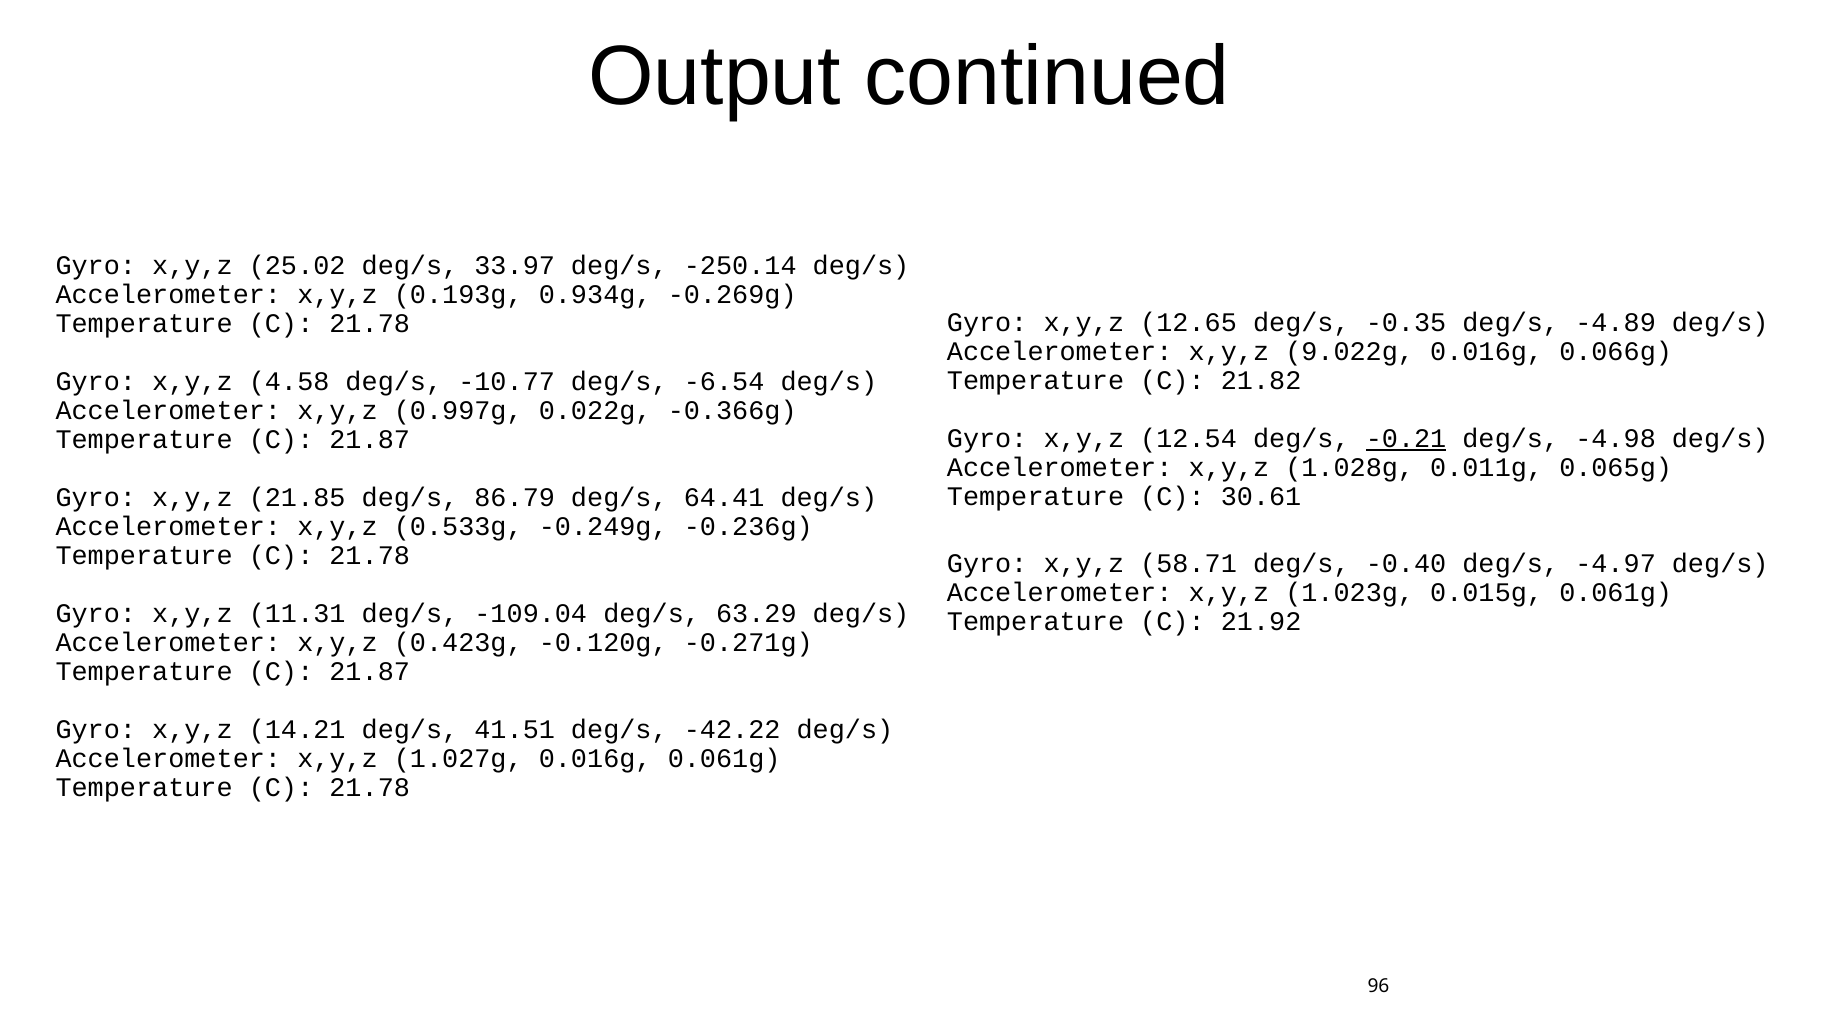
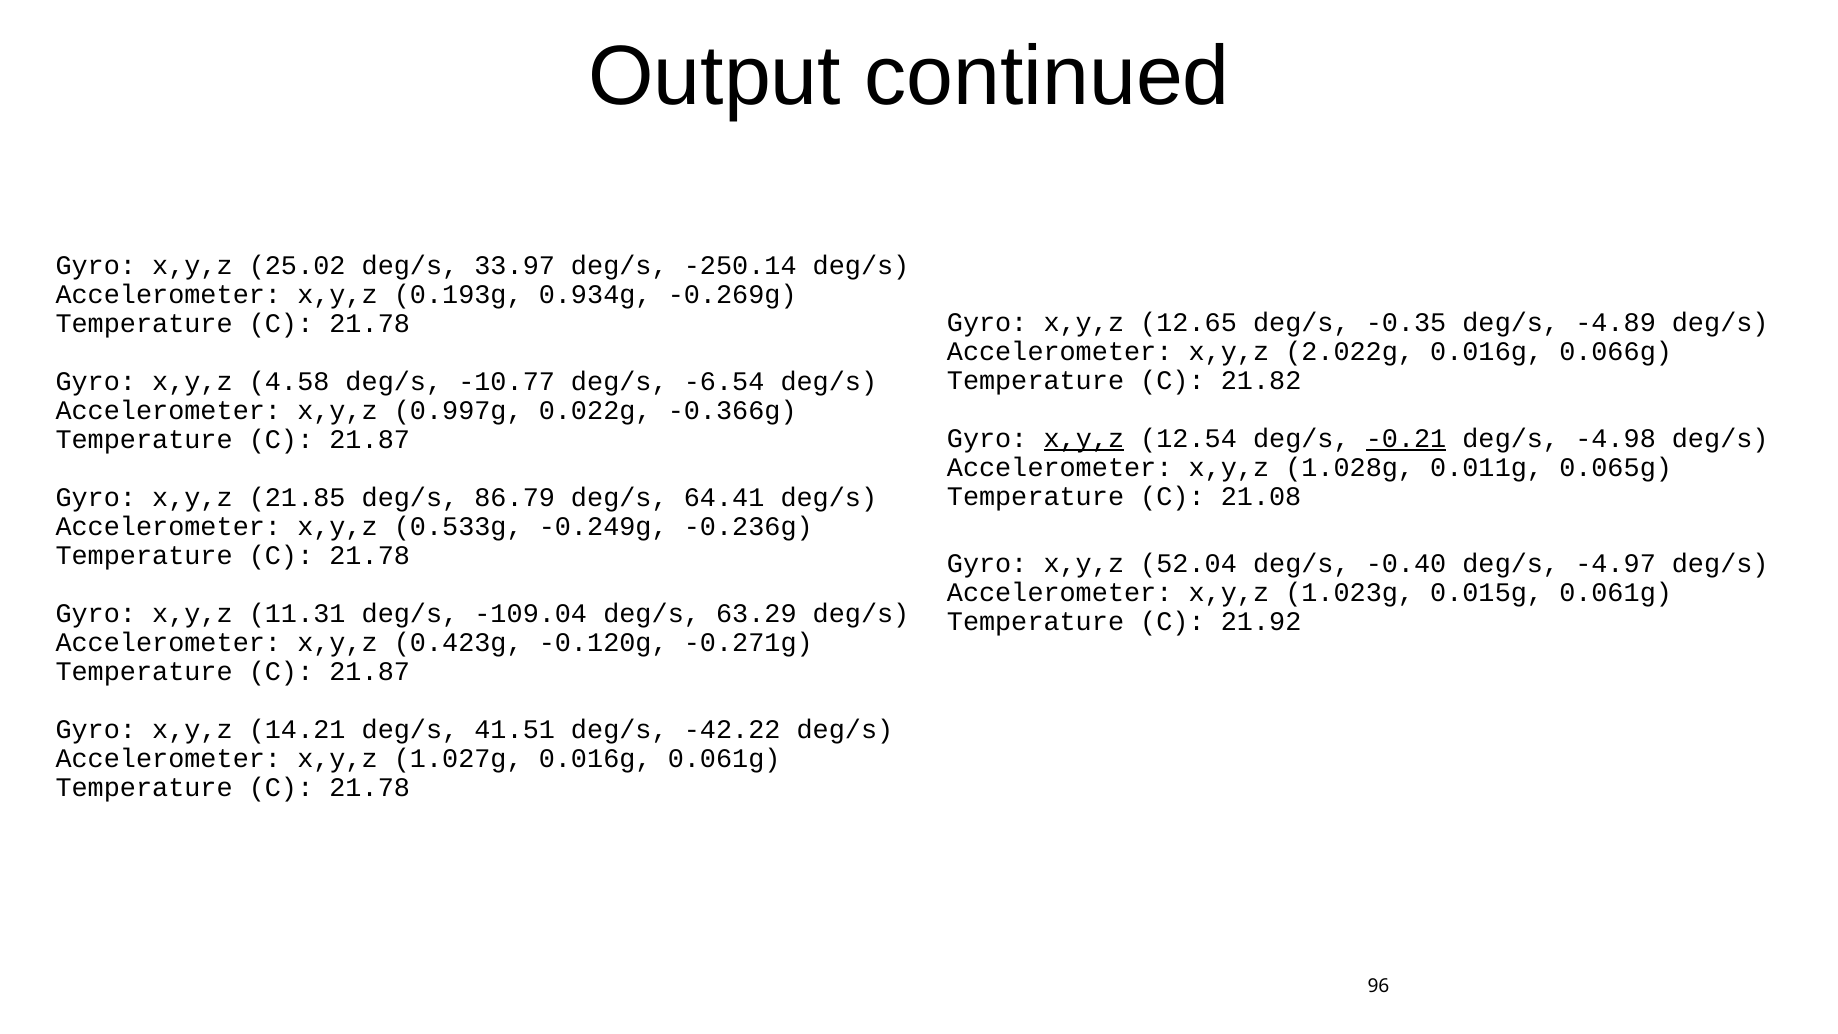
9.022g: 9.022g -> 2.022g (1350, 352)
x,y,z underline: none -> present (1084, 439)
30.61: 30.61 -> 21.08 (1261, 497)
58.71: 58.71 -> 52.04 (1189, 564)
